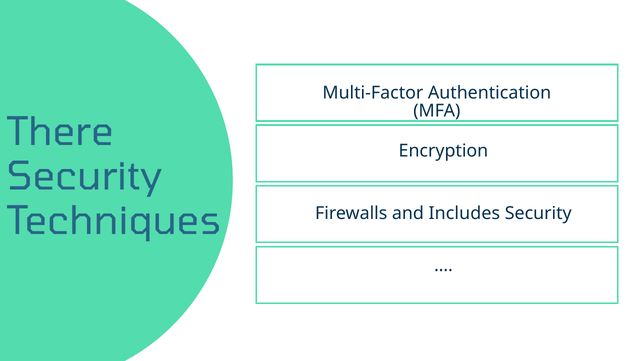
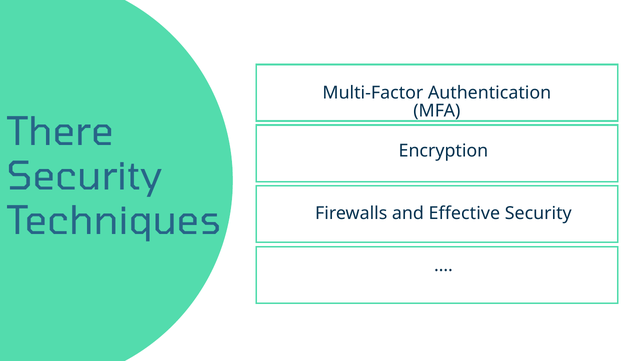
Includes: Includes -> Effective (464, 213)
